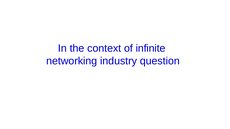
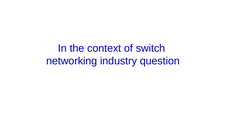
infinite: infinite -> switch (150, 48)
